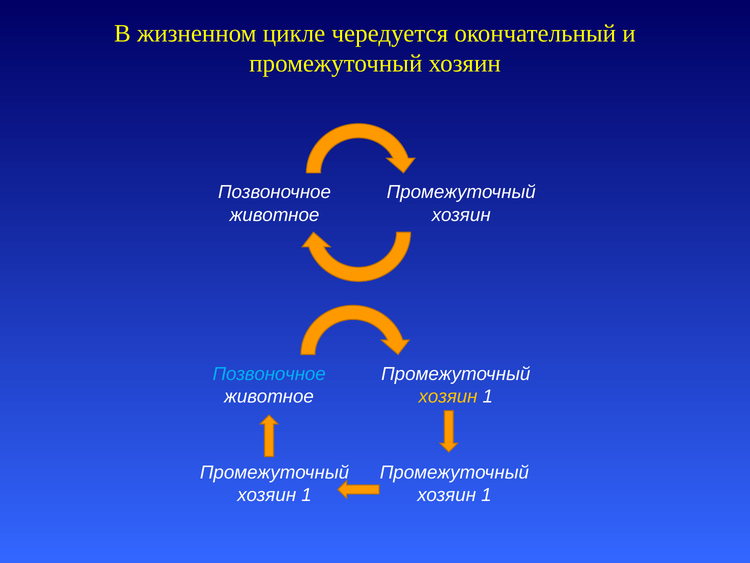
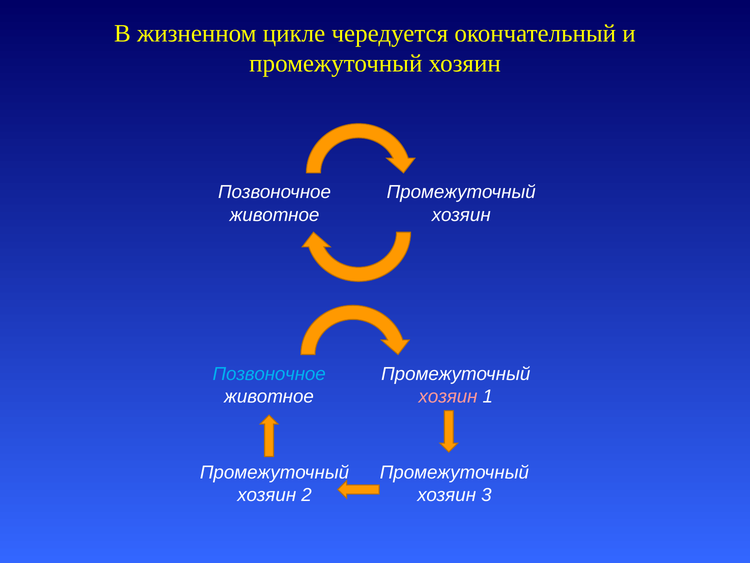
хозяин colour: yellow -> pink (448, 396)
1: 1 -> 2 (307, 495)
1: 1 -> 3 (486, 495)
